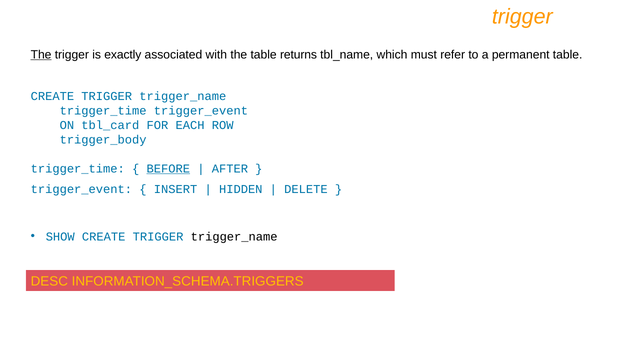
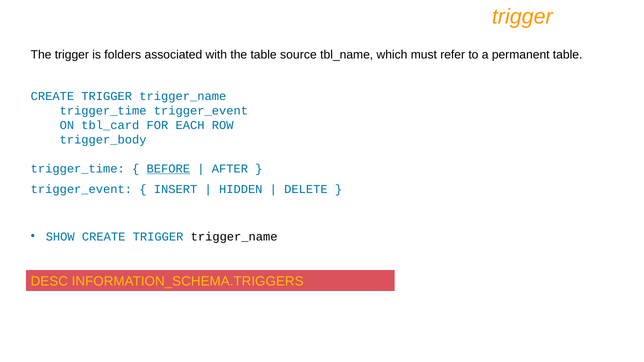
The underline: present -> none (41, 55)
exactly: exactly -> folders (123, 55)
returns: returns -> source (298, 55)
